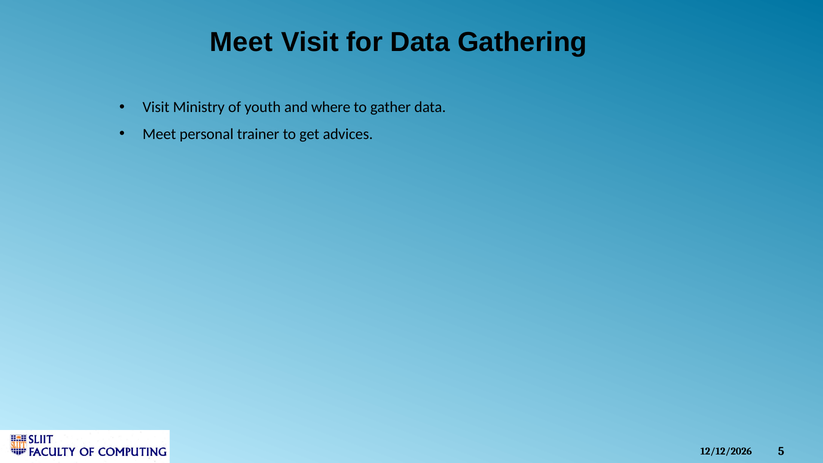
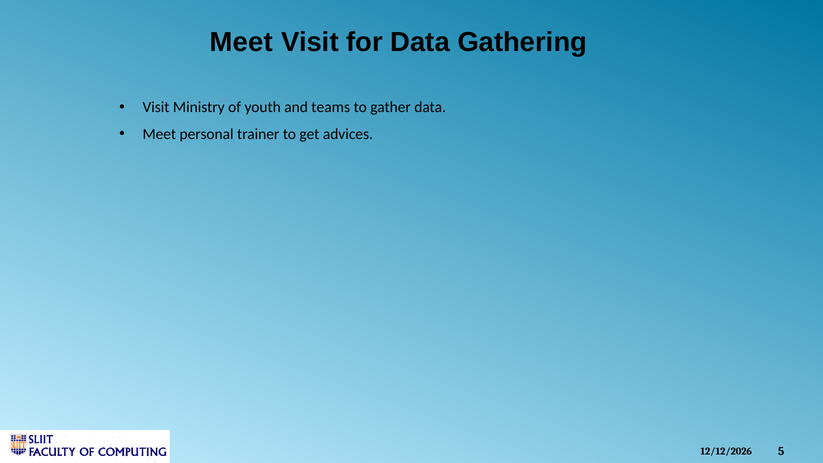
where: where -> teams (331, 107)
